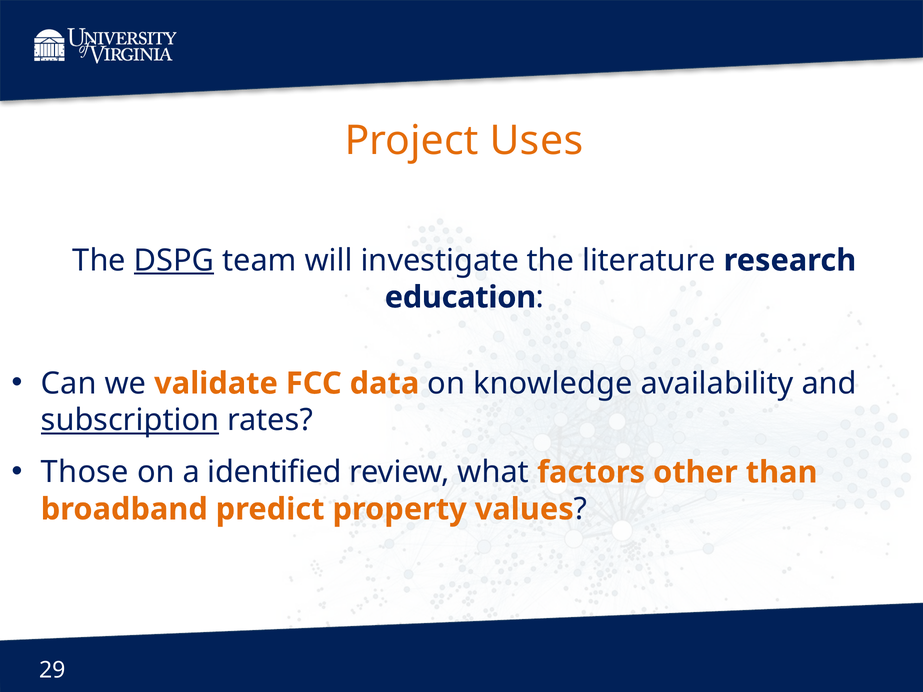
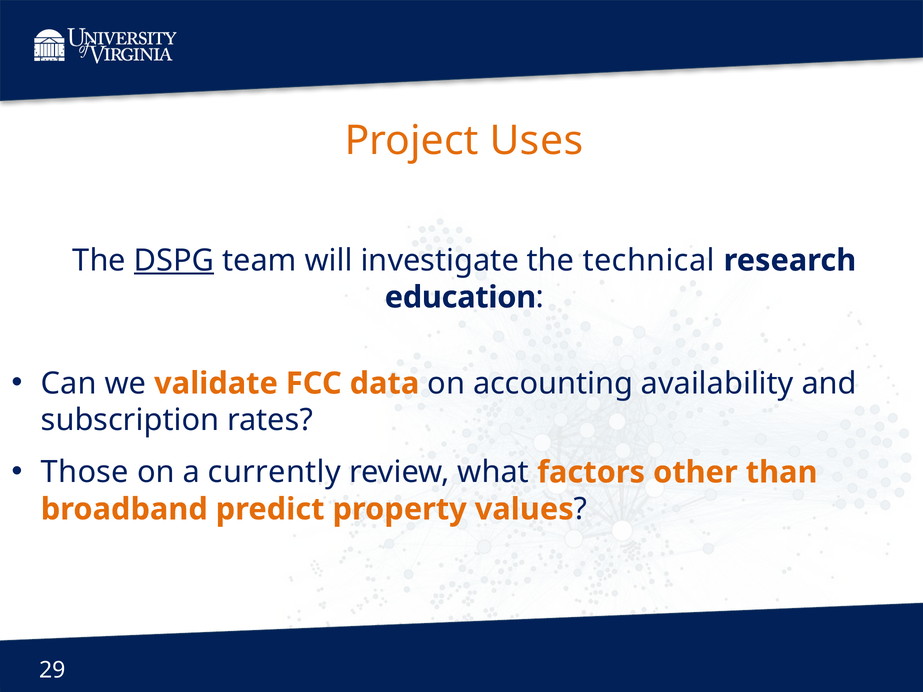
literature: literature -> technical (649, 261)
knowledge: knowledge -> accounting (553, 384)
subscription underline: present -> none (130, 420)
identified: identified -> currently (274, 472)
